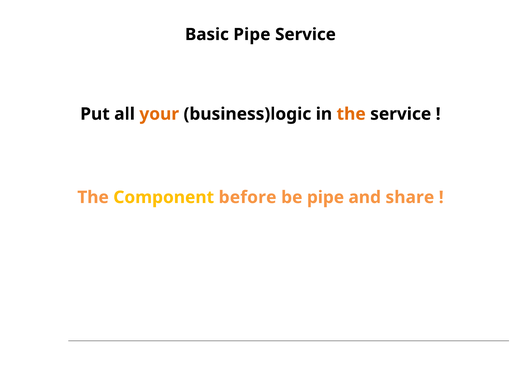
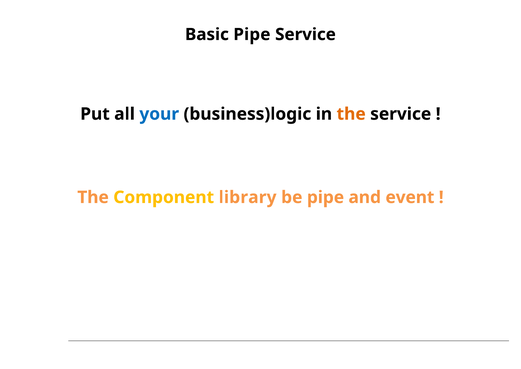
your colour: orange -> blue (159, 114)
before: before -> library (248, 197)
share: share -> event (410, 197)
